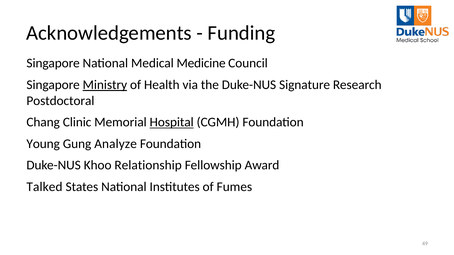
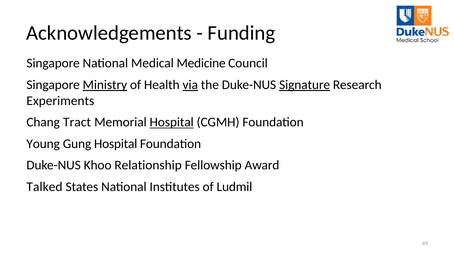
via underline: none -> present (190, 85)
Signature underline: none -> present (305, 85)
Postdoctoral: Postdoctoral -> Experiments (60, 101)
Clinic: Clinic -> Tract (77, 122)
Gung Analyze: Analyze -> Hospital (116, 144)
Fumes: Fumes -> Ludmil (234, 187)
